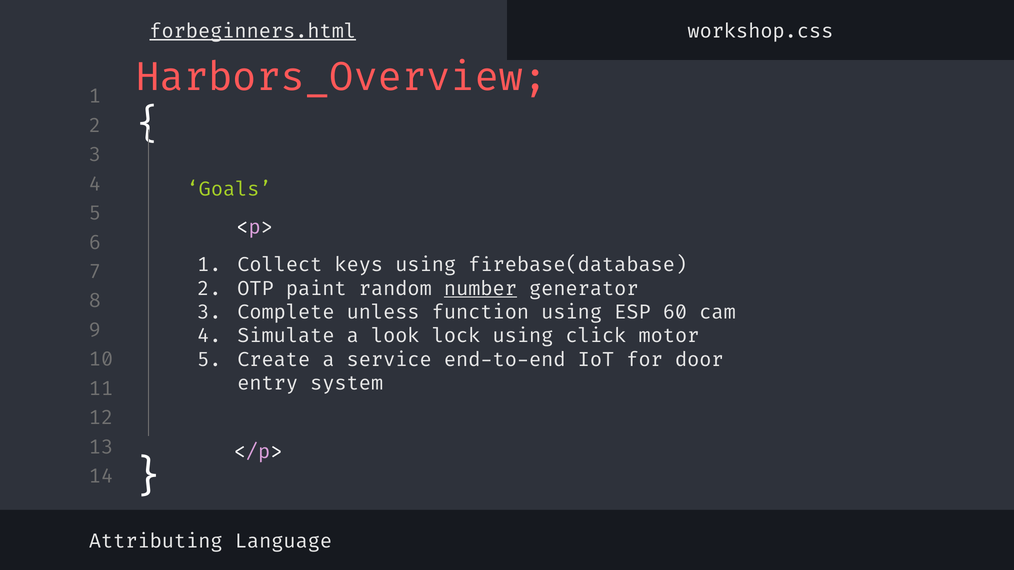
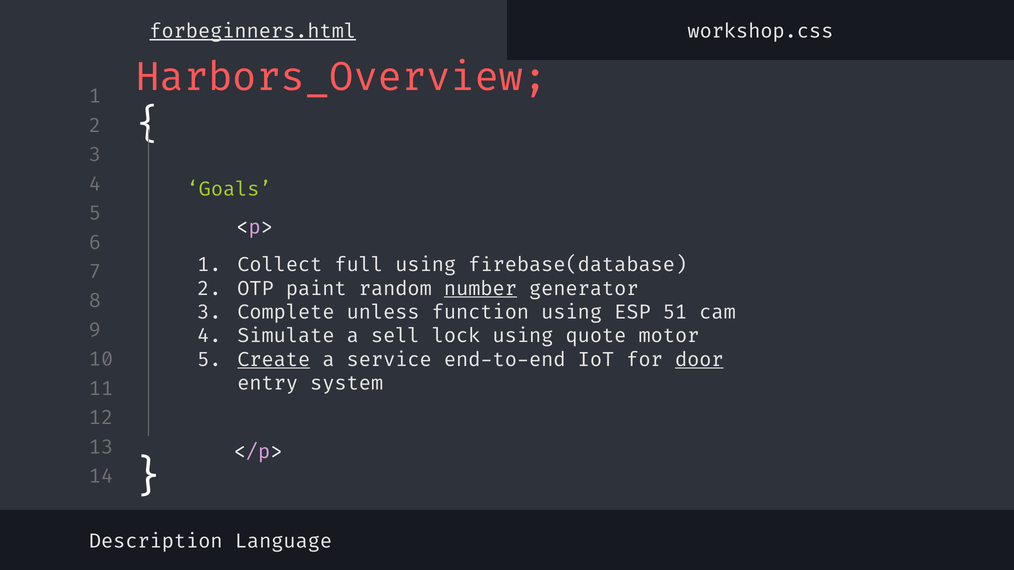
keys: keys -> full (359, 265)
60: 60 -> 51 (675, 312)
look: look -> sell (395, 336)
click: click -> quote (596, 336)
Create underline: none -> present (274, 360)
door underline: none -> present (699, 360)
Attributing: Attributing -> Description (156, 542)
